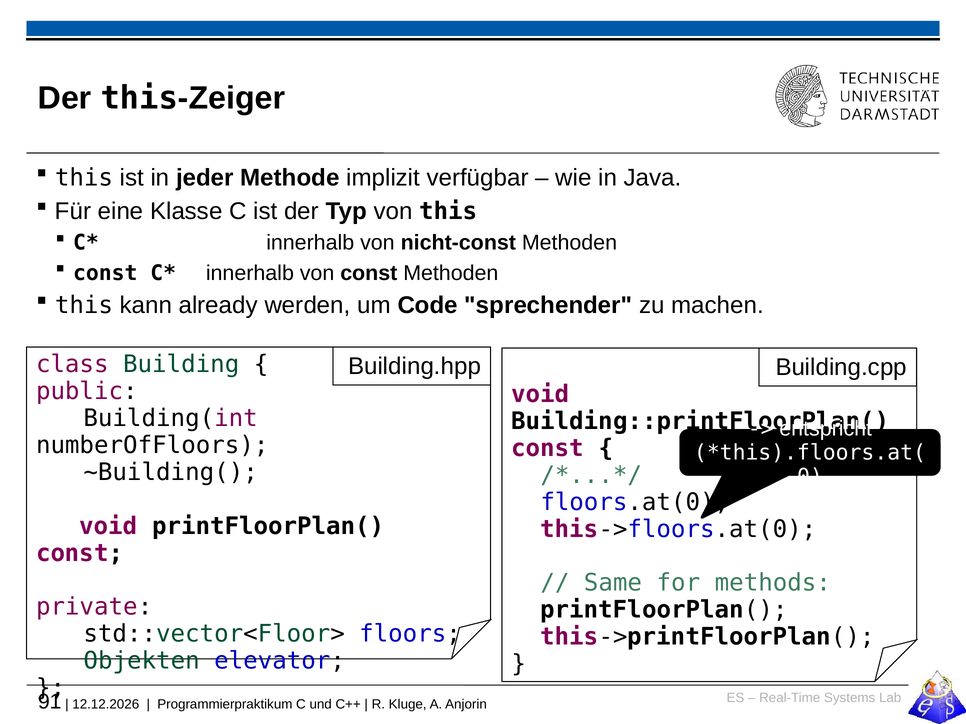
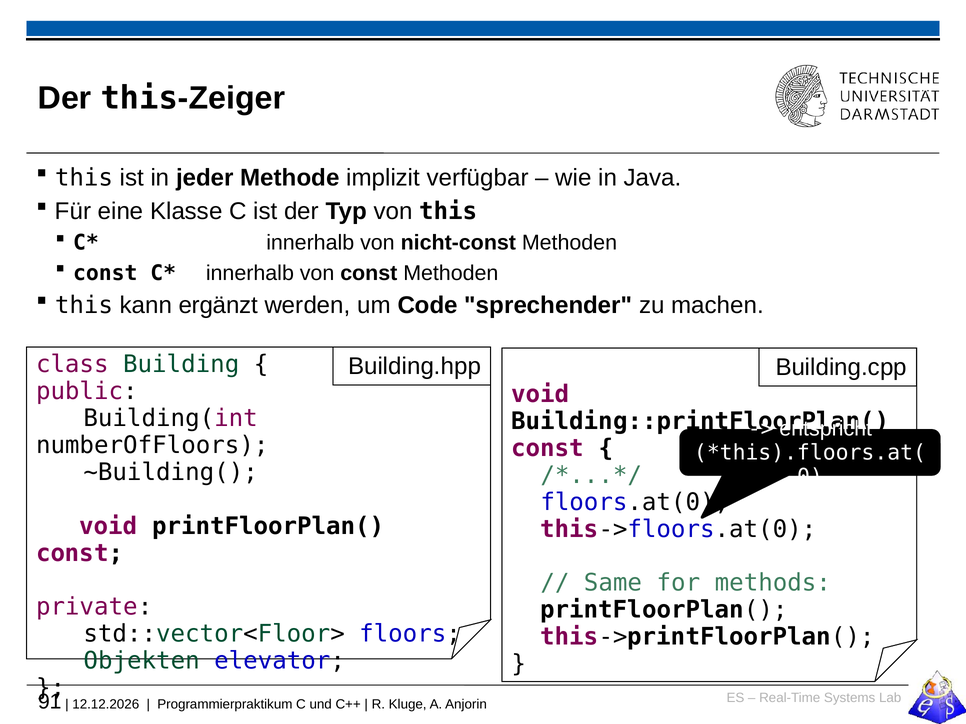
already: already -> ergänzt (218, 306)
